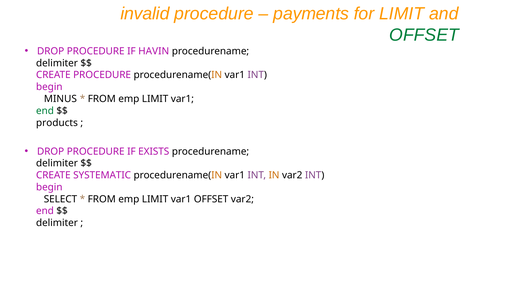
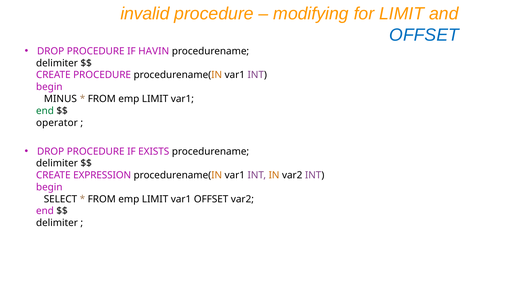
payments: payments -> modifying (311, 14)
OFFSET colour: green -> blue (424, 35)
products: products -> operator (57, 123)
SYSTEMATIC: SYSTEMATIC -> EXPRESSION (102, 175)
